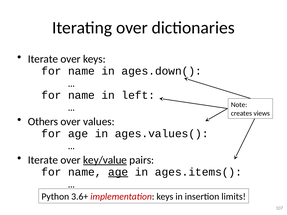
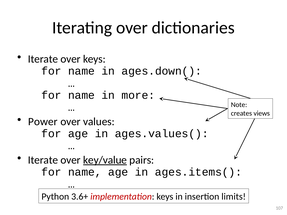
left: left -> more (138, 95)
Others: Others -> Power (43, 122)
age underline: present -> none (118, 172)
